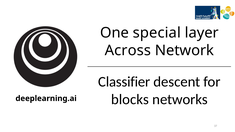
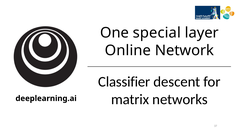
Across: Across -> Online (128, 50)
blocks: blocks -> matrix (130, 100)
